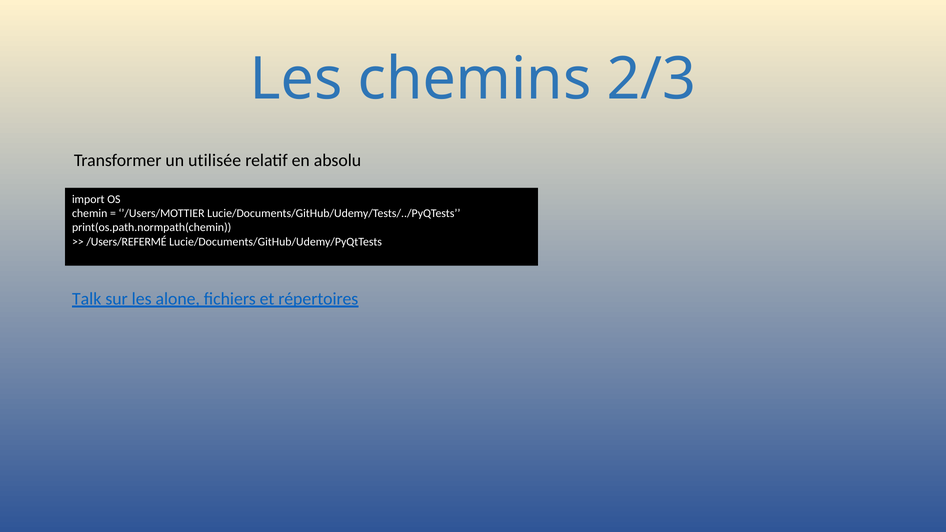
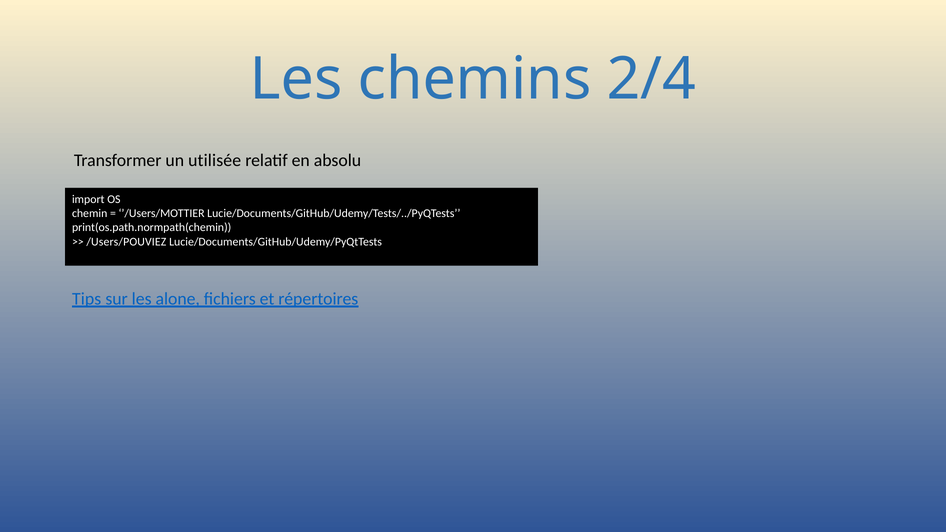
2/3: 2/3 -> 2/4 (651, 79)
/Users/REFERMÉ: /Users/REFERMÉ -> /Users/POUVIEZ (126, 242)
Talk: Talk -> Tips (87, 299)
